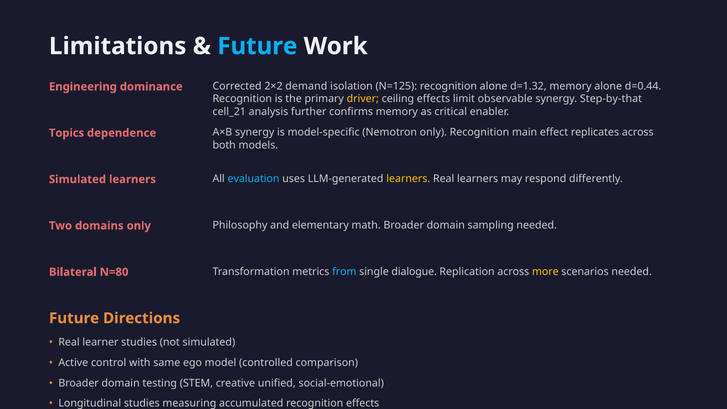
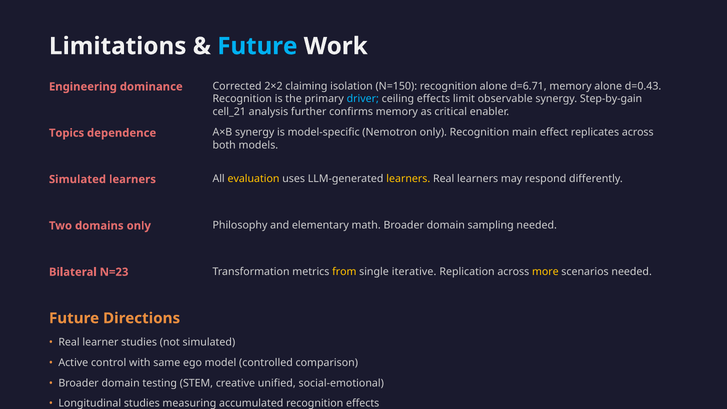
demand: demand -> claiming (306, 86)
N=125: N=125 -> N=150 (396, 86)
d=1.32: d=1.32 -> d=6.71 (528, 86)
d=0.44: d=0.44 -> d=0.43 (643, 86)
driver colour: yellow -> light blue (363, 99)
Step-by-that: Step-by-that -> Step-by-gain (611, 99)
evaluation colour: light blue -> yellow (254, 179)
N=80: N=80 -> N=23 (114, 272)
from colour: light blue -> yellow (344, 272)
dialogue: dialogue -> iterative (414, 272)
